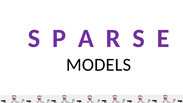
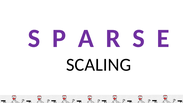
MODELS: MODELS -> SCALING (99, 65)
